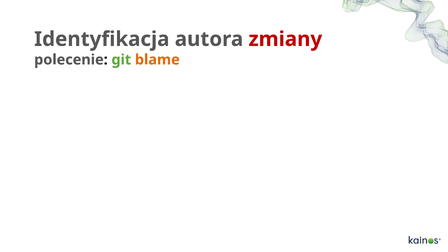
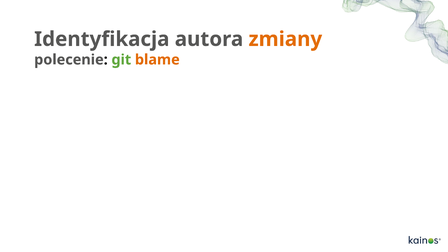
zmiany colour: red -> orange (285, 39)
